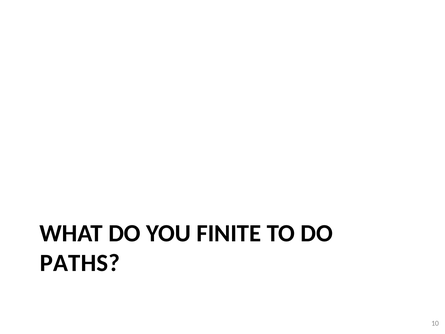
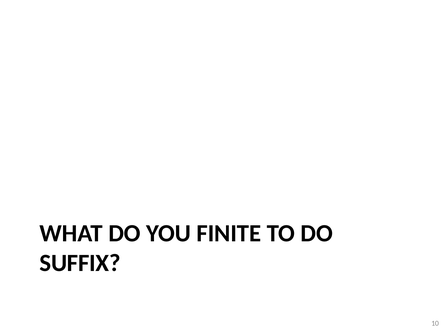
PATHS: PATHS -> SUFFIX (80, 263)
